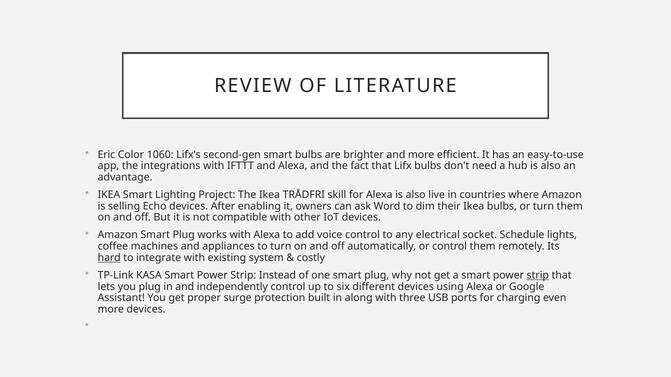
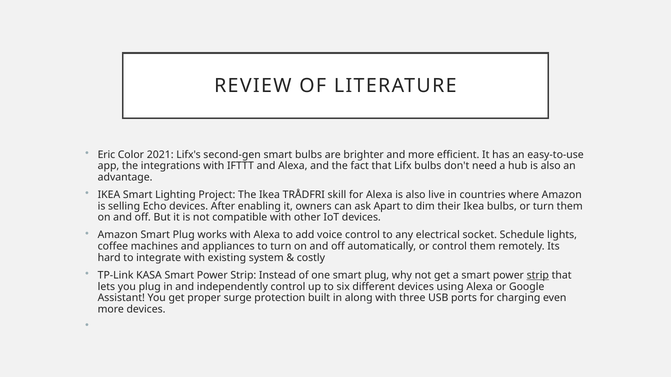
1060: 1060 -> 2021 (160, 155)
Word: Word -> Apart (387, 206)
hard underline: present -> none (109, 258)
